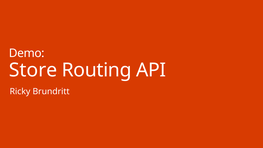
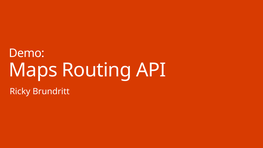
Store: Store -> Maps (33, 70)
